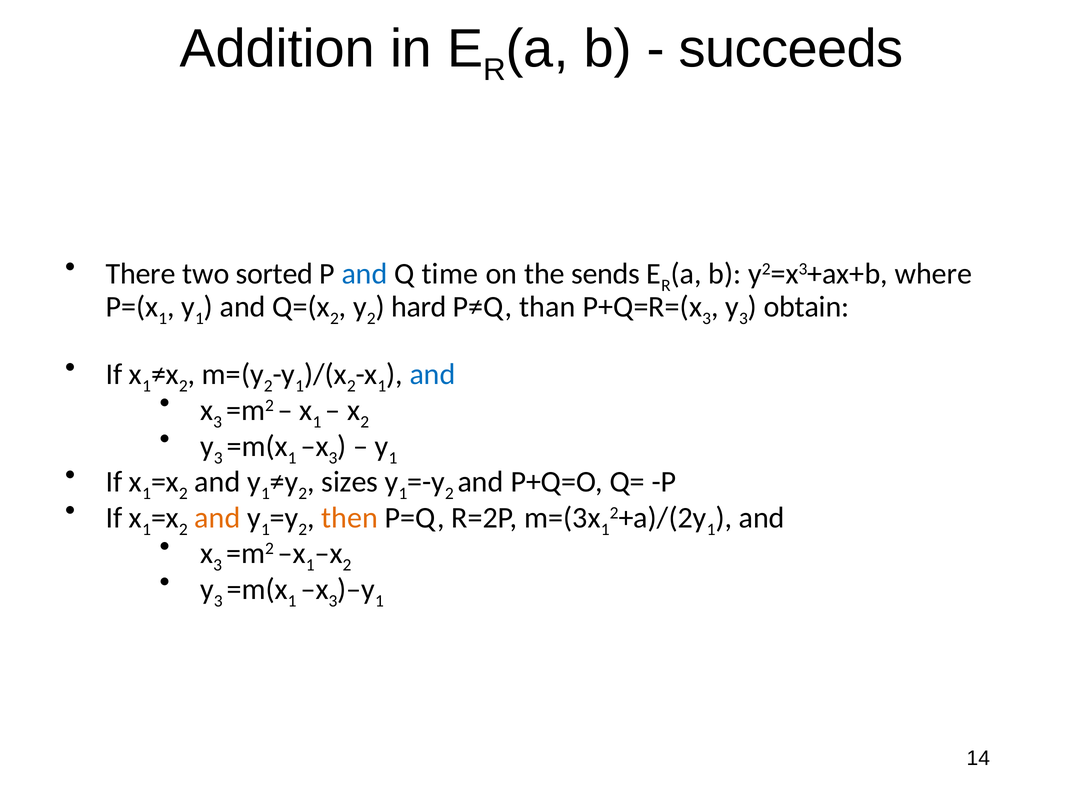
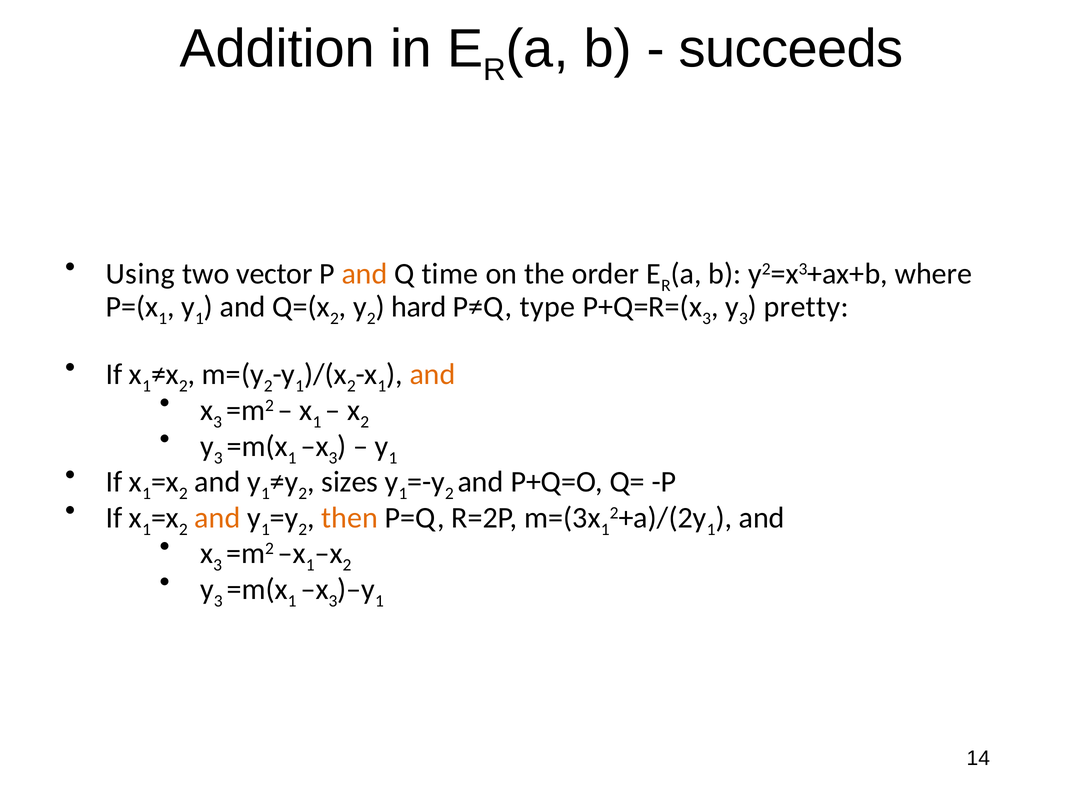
There: There -> Using (140, 274)
sorted: sorted -> vector (274, 274)
and colour: blue -> orange (364, 274)
sends: sends -> order (605, 274)
than: than -> type (547, 307)
obtain: obtain -> pretty (806, 307)
and colour: blue -> orange (433, 375)
